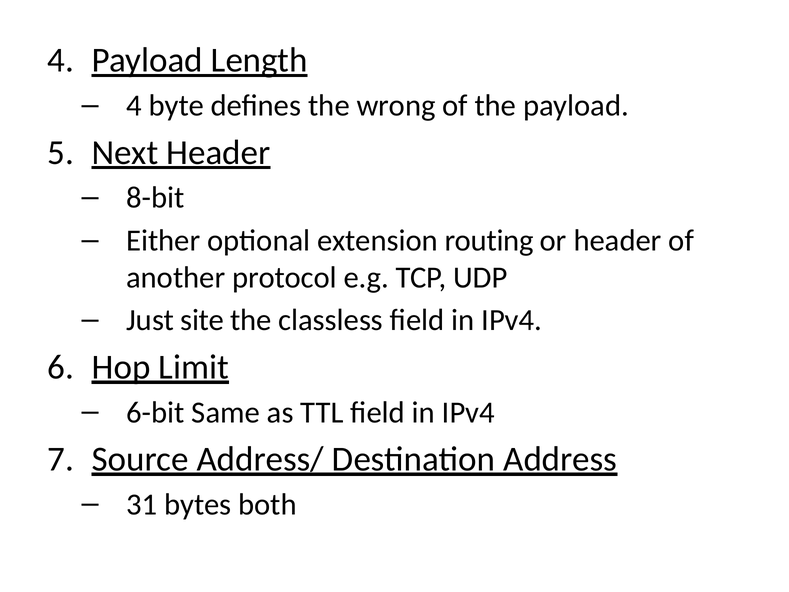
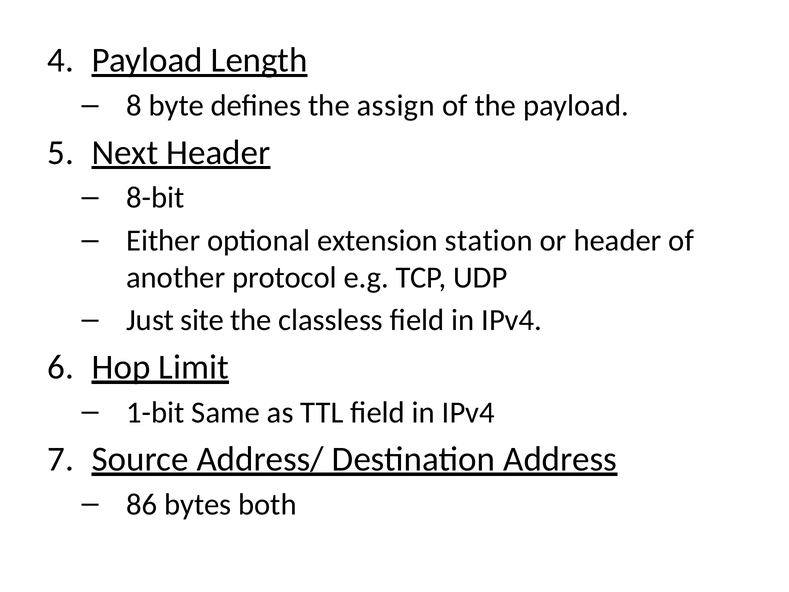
4: 4 -> 8 (134, 106)
wrong: wrong -> assign (396, 106)
routing: routing -> station (489, 241)
6-bit: 6-bit -> 1-bit (155, 412)
31: 31 -> 86 (142, 504)
